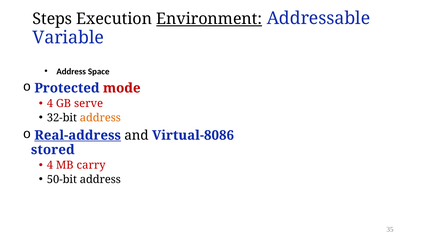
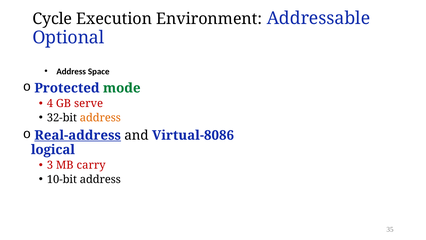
Steps: Steps -> Cycle (52, 19)
Environment underline: present -> none (209, 19)
Variable: Variable -> Optional (68, 38)
mode colour: red -> green (122, 88)
stored: stored -> logical (53, 150)
4: 4 -> 3 (50, 165)
50-bit: 50-bit -> 10-bit (62, 179)
